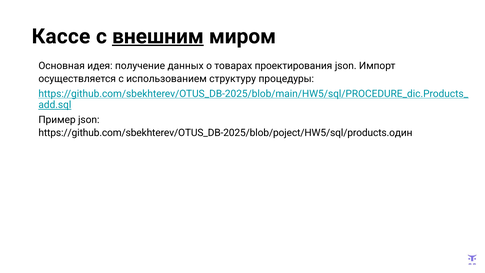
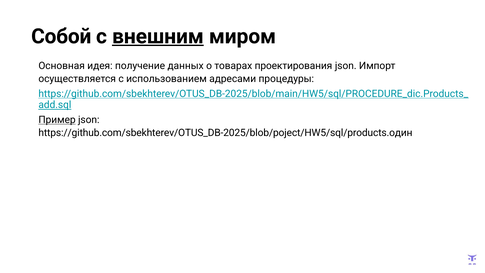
Кассе: Кассе -> Собой (61, 36)
структуру: структуру -> адресами (233, 79)
Пример underline: none -> present (57, 120)
